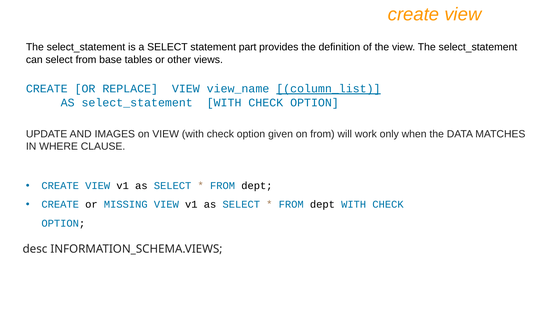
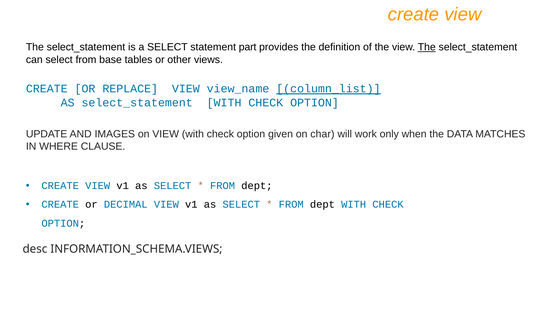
The underline: none -> present (427, 47)
on from: from -> char (322, 134)
MISSING: MISSING -> DECIMAL (126, 205)
